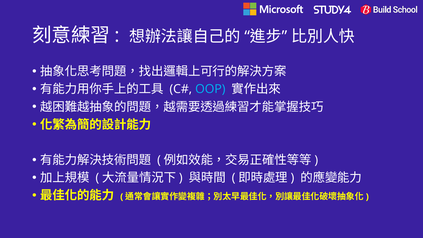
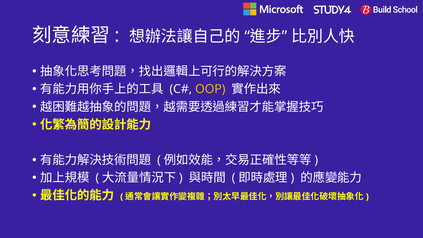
OOP colour: light blue -> yellow (210, 89)
